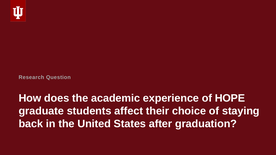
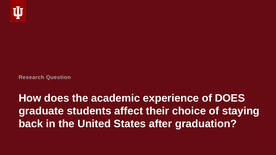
of HOPE: HOPE -> DOES (230, 98)
